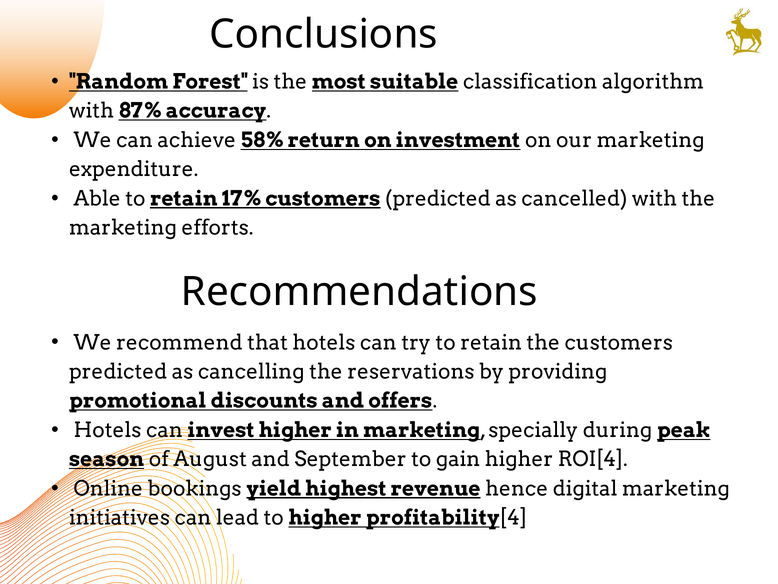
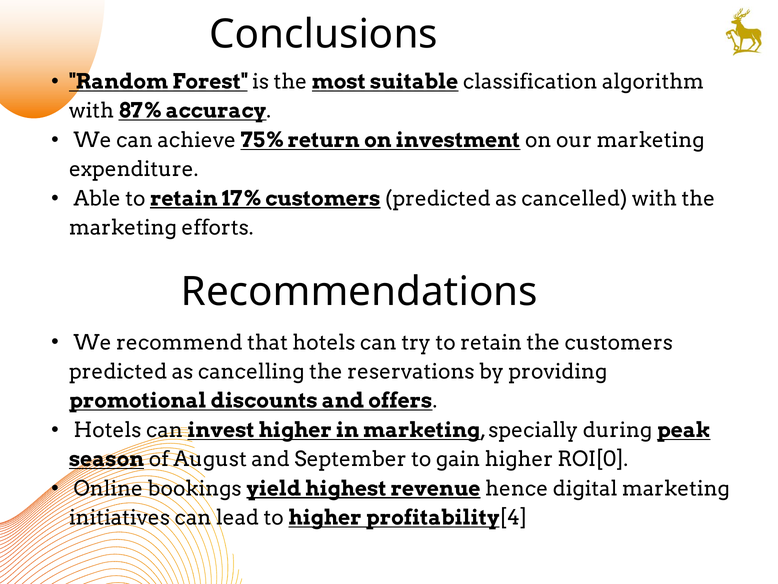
58%: 58% -> 75% (262, 140)
ROI[4: ROI[4 -> ROI[0 (593, 459)
